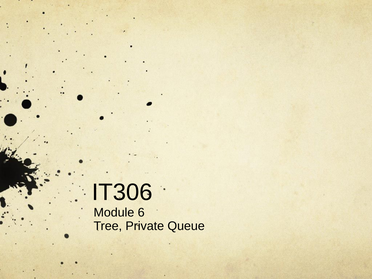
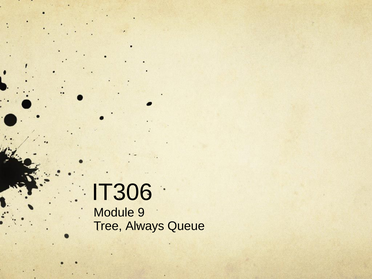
6: 6 -> 9 (141, 213)
Private: Private -> Always (145, 226)
